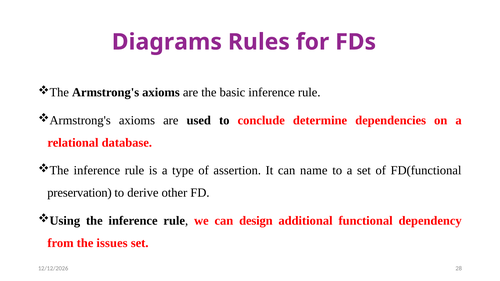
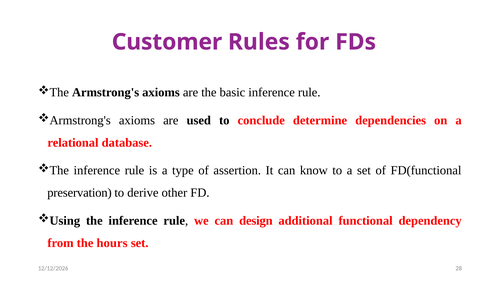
Diagrams: Diagrams -> Customer (167, 42)
name: name -> know (314, 171)
issues: issues -> hours (112, 243)
